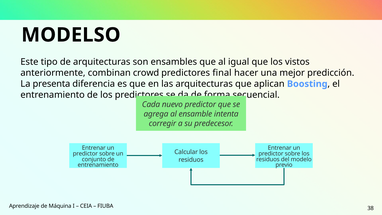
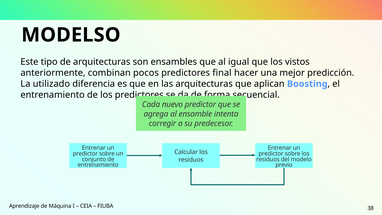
crowd: crowd -> pocos (146, 73)
presenta: presenta -> utilizado (51, 84)
